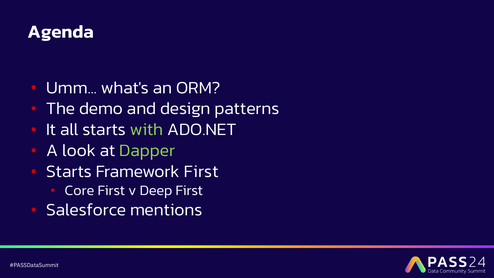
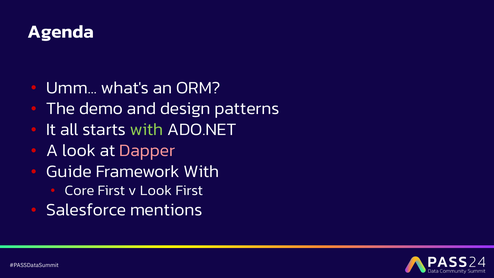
Dapper colour: light green -> pink (147, 150)
Starts: Starts -> Guide (69, 171)
Framework First: First -> With (201, 171)
v Deep: Deep -> Look (156, 190)
